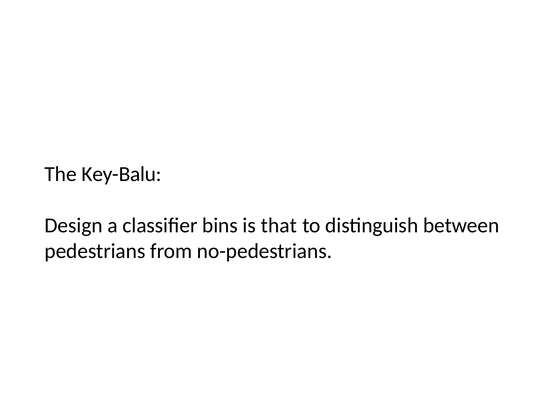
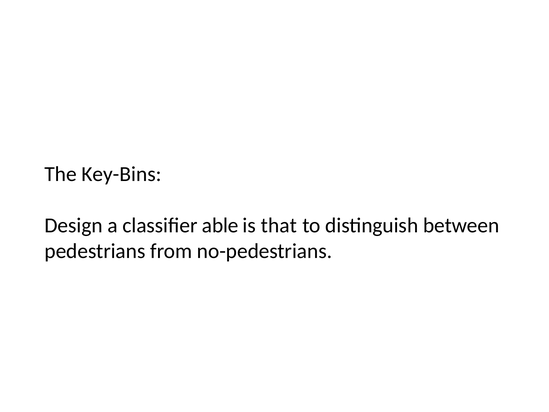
Key-Balu: Key-Balu -> Key-Bins (121, 174)
bins: bins -> able (220, 225)
